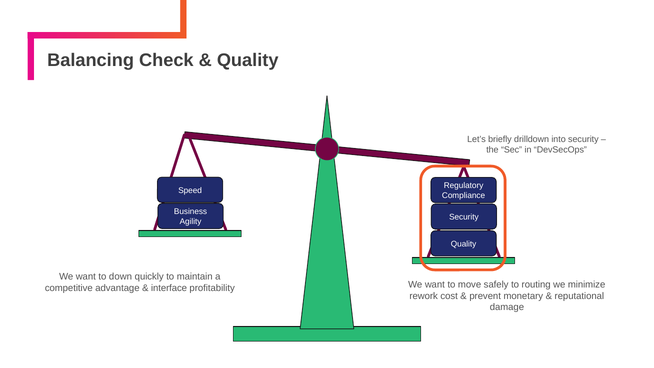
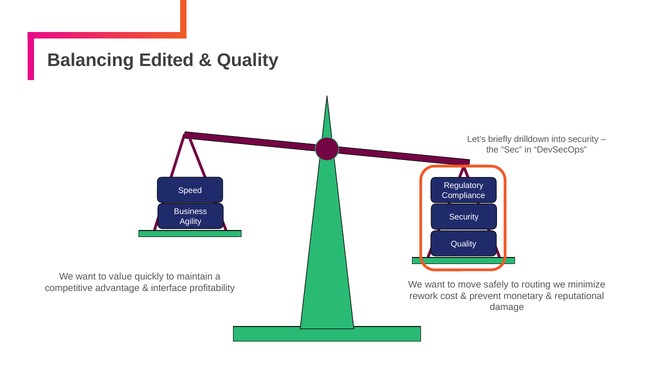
Check: Check -> Edited (166, 60)
down: down -> value (121, 277)
